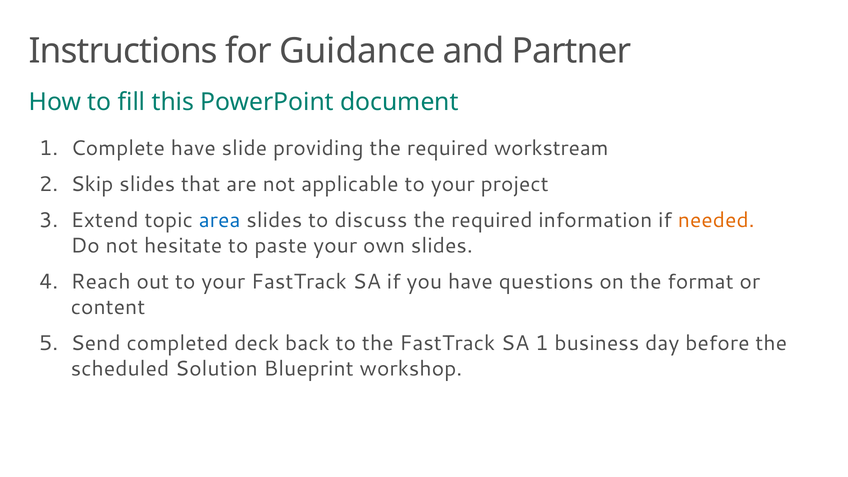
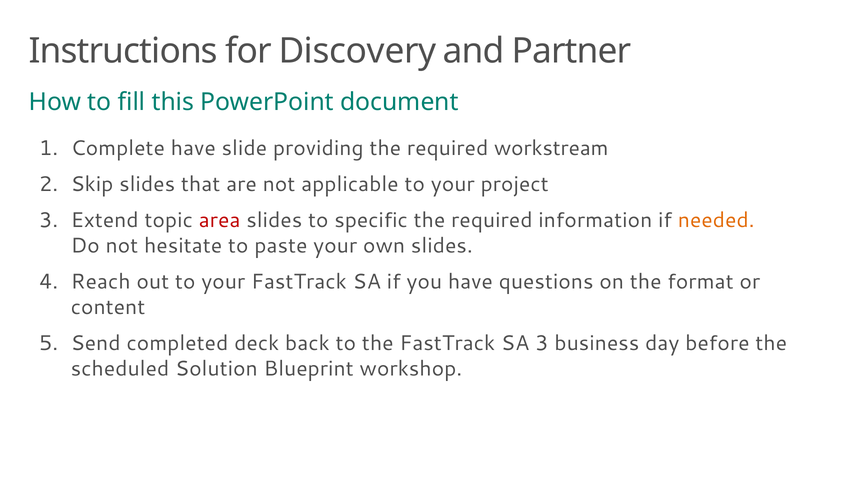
Guidance: Guidance -> Discovery (357, 51)
area colour: blue -> red (220, 220)
discuss: discuss -> specific (371, 220)
SA 1: 1 -> 3 (542, 343)
